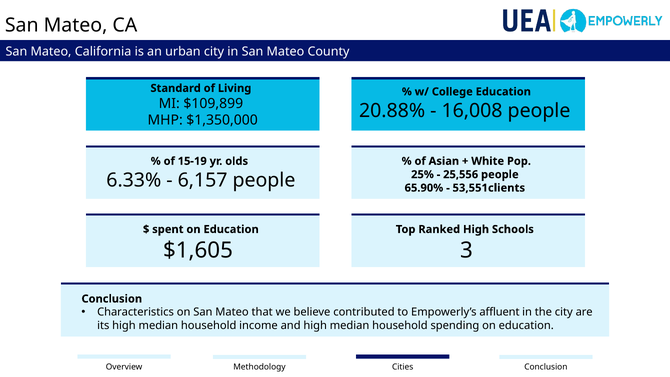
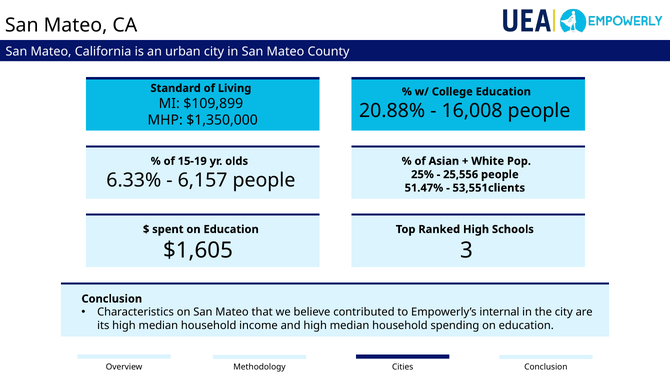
65.90%: 65.90% -> 51.47% (424, 188)
affluent: affluent -> internal (499, 312)
